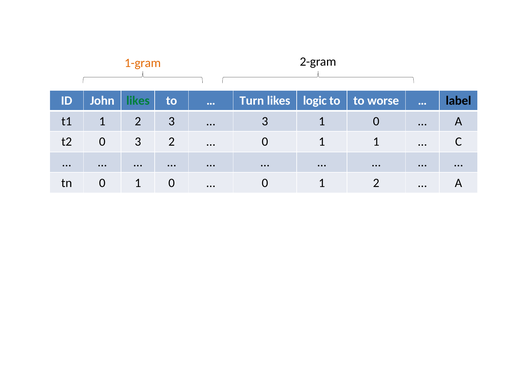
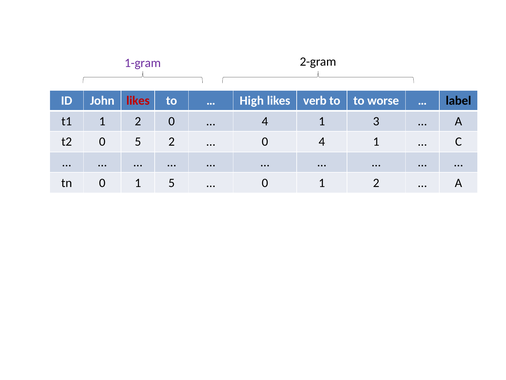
1-gram colour: orange -> purple (143, 63)
likes colour: green -> red (138, 101)
Turn: Turn -> High (252, 101)
logic: logic -> verb (315, 101)
2 3: 3 -> 0 (172, 121)
3: 3 -> 4 (265, 121)
0: 0 -> 3 (376, 121)
0 3: 3 -> 5 (138, 142)
1: 1 -> 4 (322, 142)
0 1 0: 0 -> 5 (172, 183)
